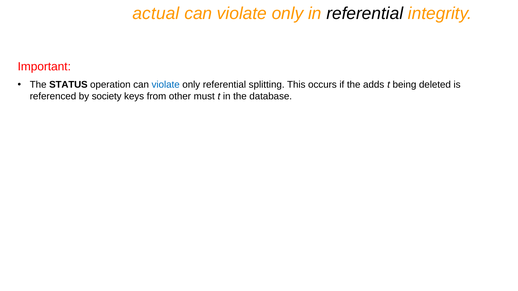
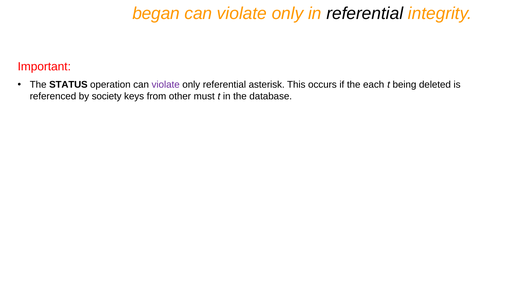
actual: actual -> began (156, 13)
violate colour: blue -> purple (166, 85)
splitting: splitting -> asterisk (267, 85)
adds: adds -> each (374, 85)
